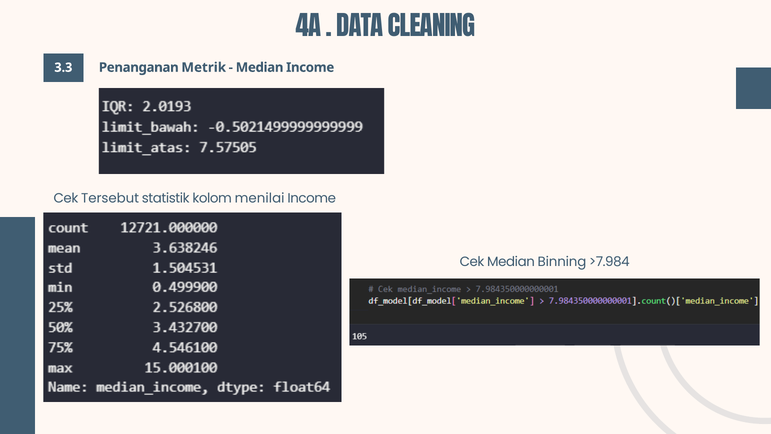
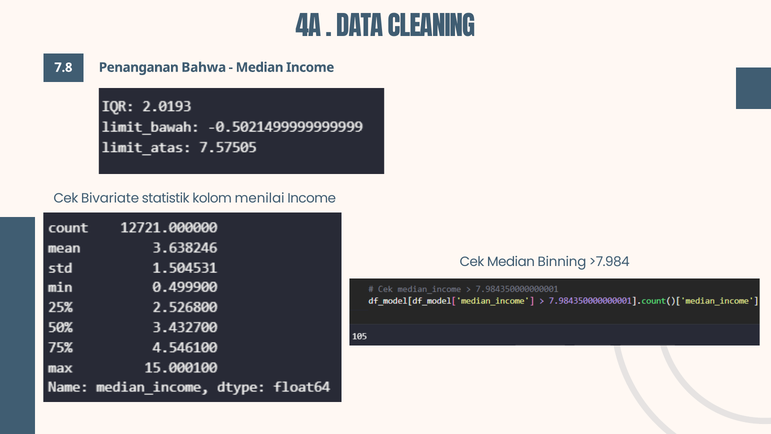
Metrik: Metrik -> Bahwa (204, 67)
3.3: 3.3 -> 7.8 (63, 68)
Tersebut: Tersebut -> Bivariate (110, 198)
